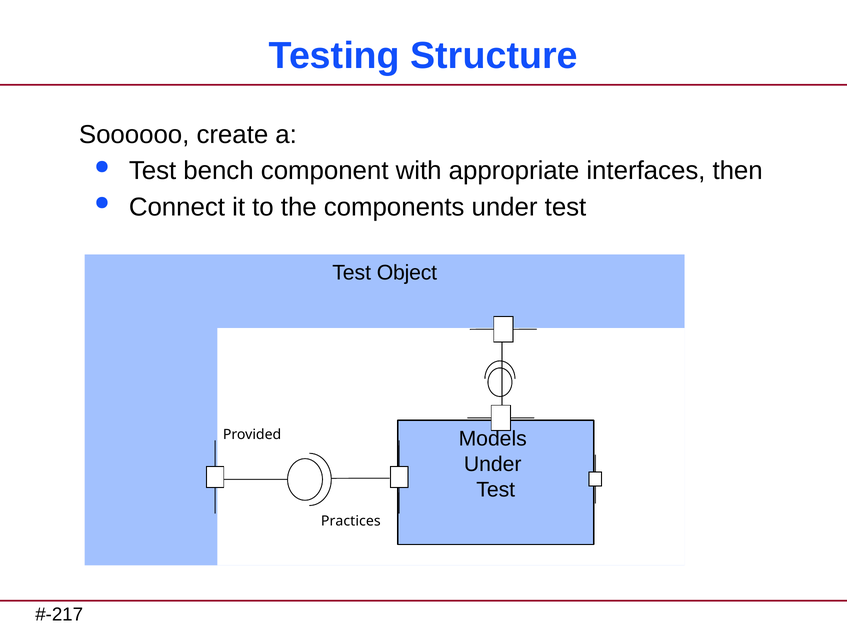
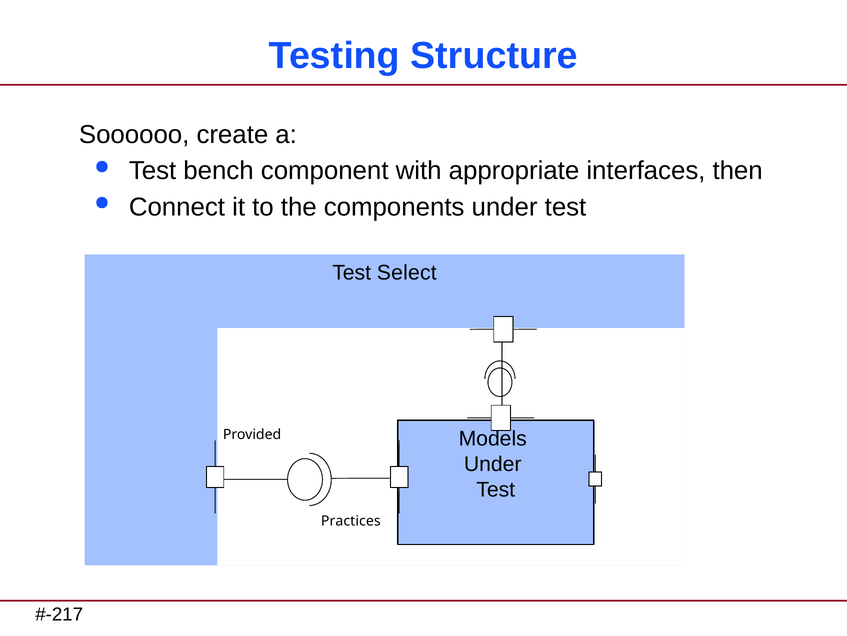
Object: Object -> Select (407, 273)
